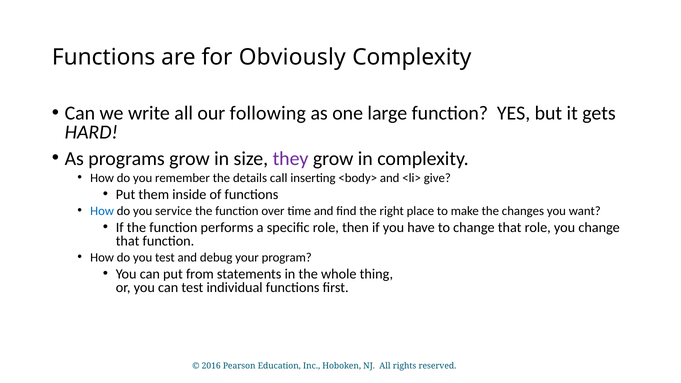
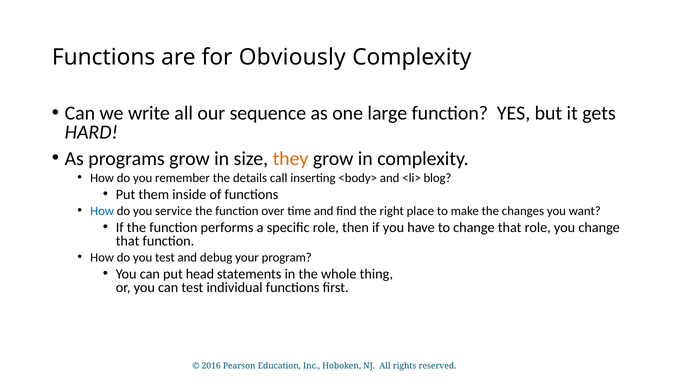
following: following -> sequence (268, 113)
they colour: purple -> orange (291, 158)
give: give -> blog (437, 178)
from: from -> head (200, 274)
